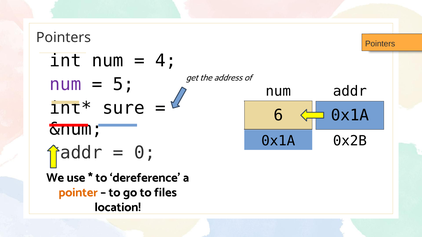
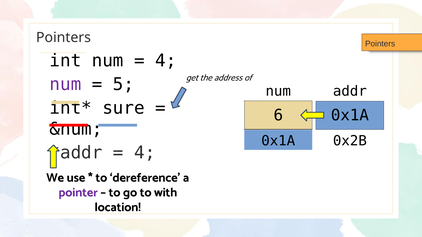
0: 0 -> 4 (145, 153)
pointer colour: orange -> purple (78, 193)
files: files -> with (166, 193)
